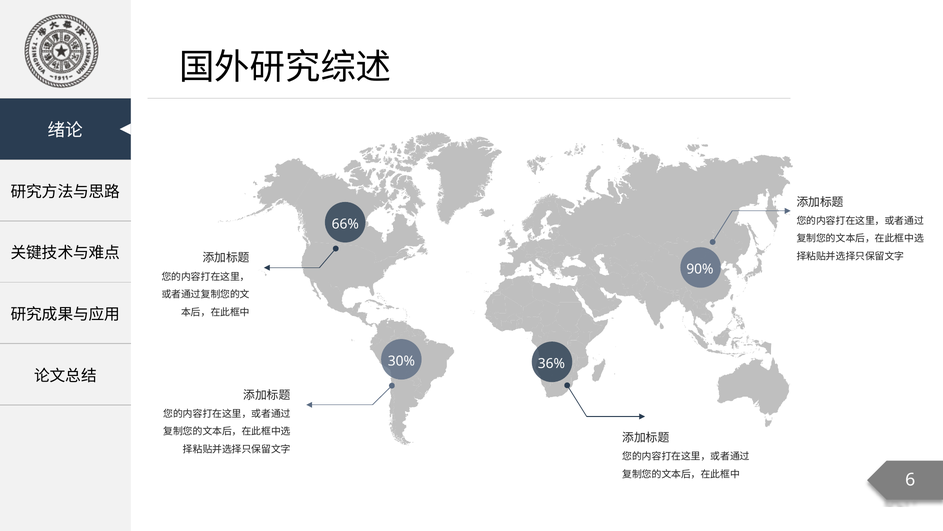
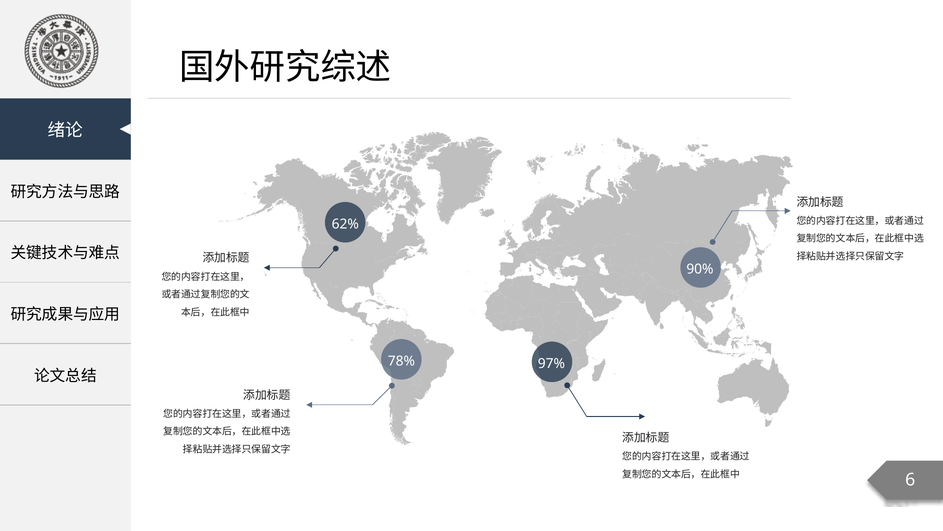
66%: 66% -> 62% (345, 224)
30%: 30% -> 78% (401, 361)
36%: 36% -> 97% (551, 363)
